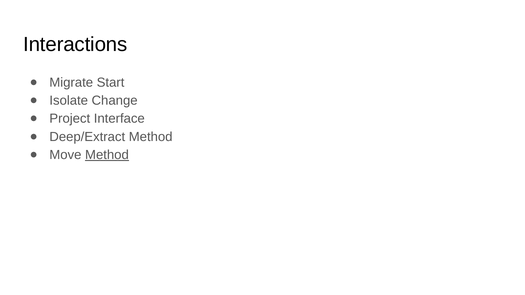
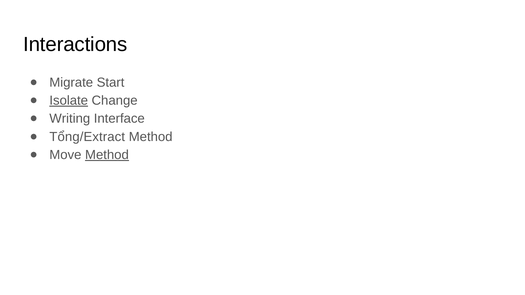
Isolate underline: none -> present (69, 101)
Project: Project -> Writing (70, 119)
Deep/Extract: Deep/Extract -> Tổng/Extract (87, 137)
